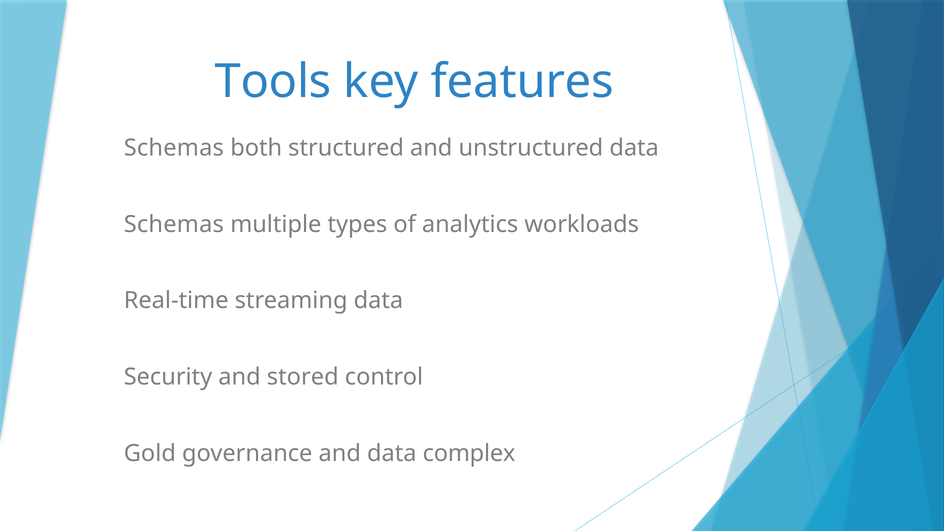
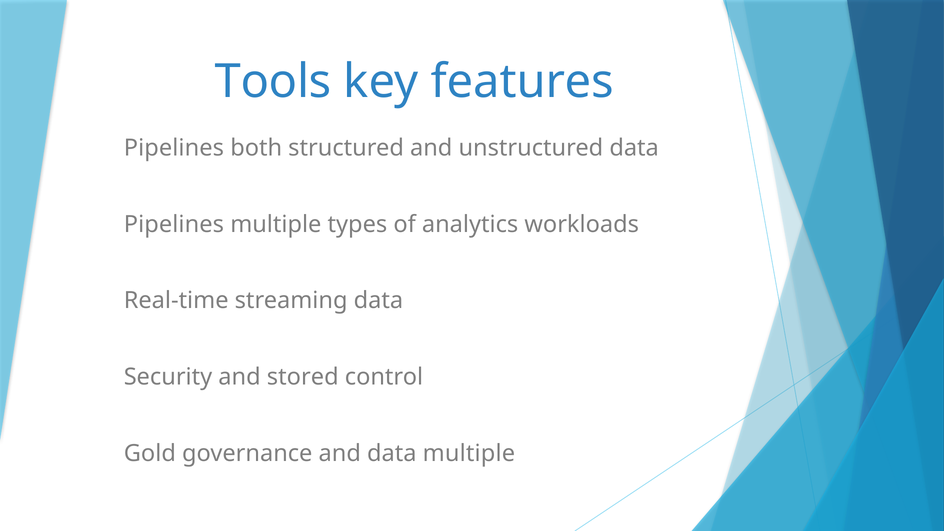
Schemas: Schemas -> Pipelines (174, 148)
Schemas: Schemas -> Pipelines (174, 224)
data complex: complex -> multiple (469, 453)
